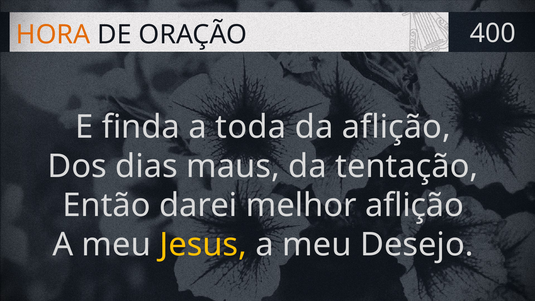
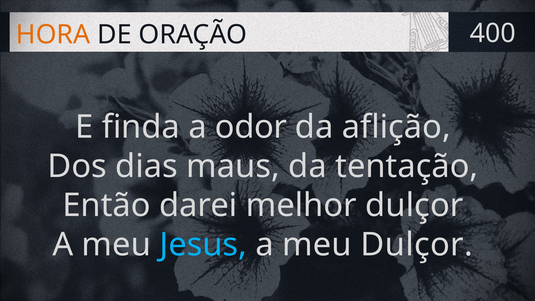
toda: toda -> odor (251, 127)
melhor aflição: aflição -> dulçor (414, 205)
Jesus colour: yellow -> light blue (203, 245)
meu Desejo: Desejo -> Dulçor (417, 245)
